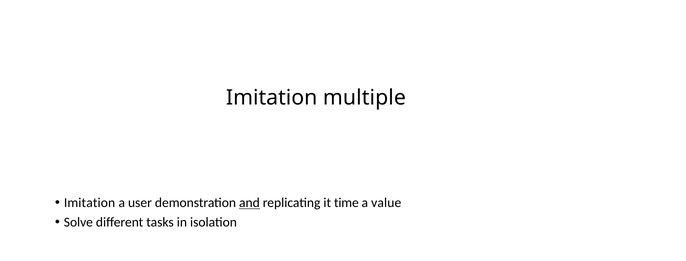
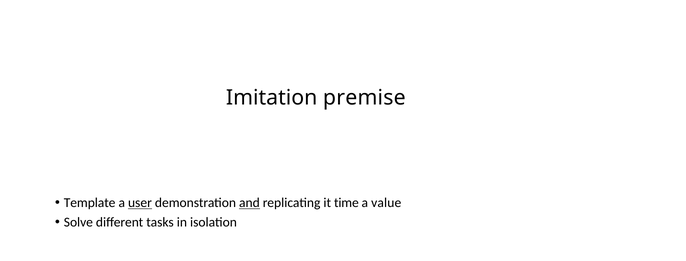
multiple: multiple -> premise (364, 98)
Imitation: Imitation -> Template (90, 203)
user underline: none -> present (140, 203)
